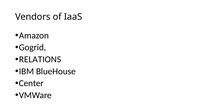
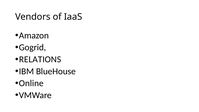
Center: Center -> Online (31, 83)
